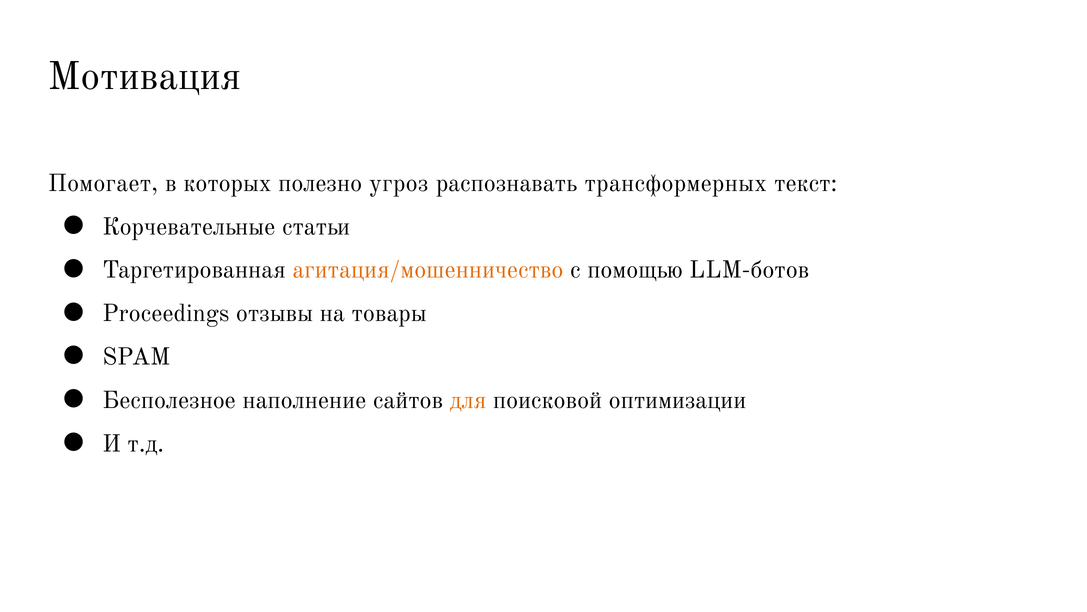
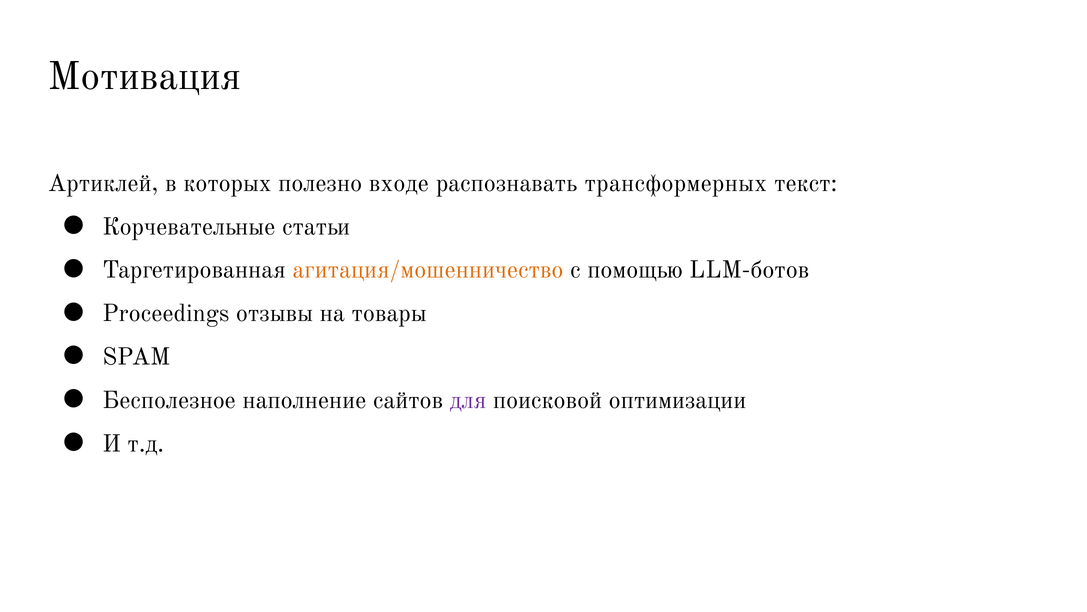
Помогает: Помогает -> Артиклей (103, 183)
угроз: угроз -> входе (399, 183)
для colour: orange -> purple (468, 400)
